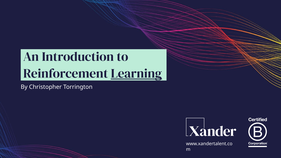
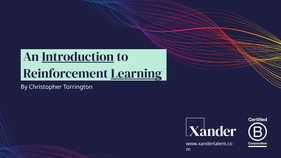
Introduction underline: none -> present (78, 57)
